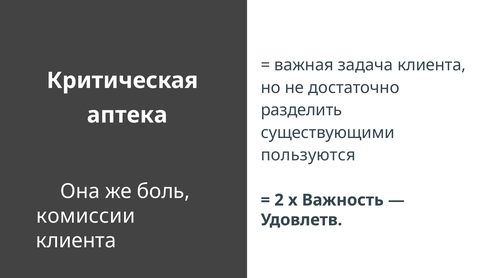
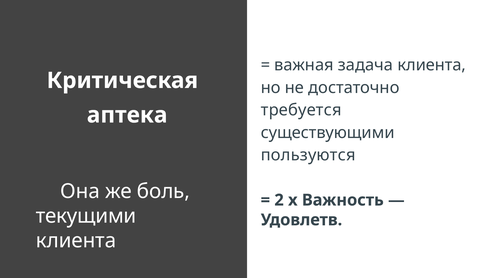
разделить: разделить -> требуется (301, 110)
комиссии: комиссии -> текущими (86, 216)
